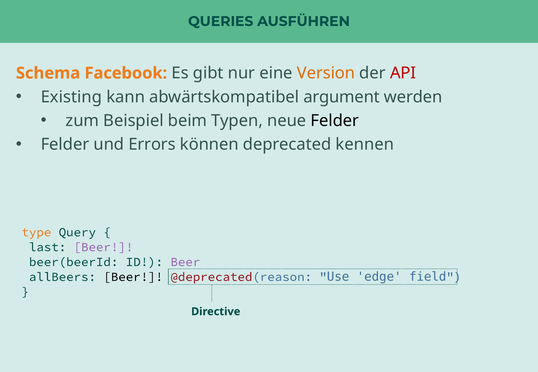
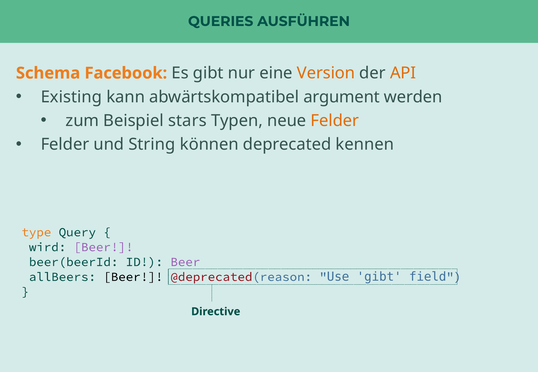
API colour: red -> orange (403, 73)
beim: beim -> stars (187, 121)
Felder colour: black -> orange (335, 121)
Errors: Errors -> String (152, 145)
last: last -> wird (48, 247)
Use edge: edge -> gibt (379, 277)
